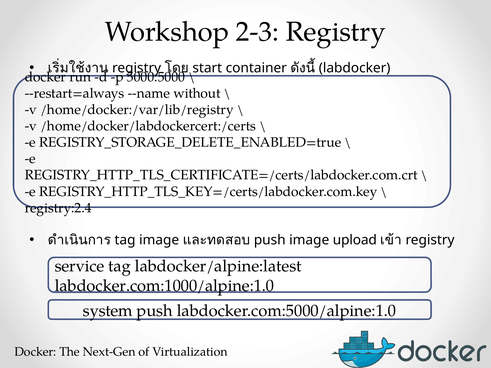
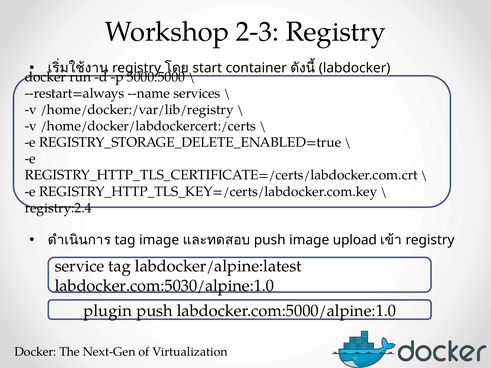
without: without -> services (197, 93)
labdocker.com:1000/alpine:1.0: labdocker.com:1000/alpine:1.0 -> labdocker.com:5030/alpine:1.0 (164, 286)
system: system -> plugin (108, 311)
